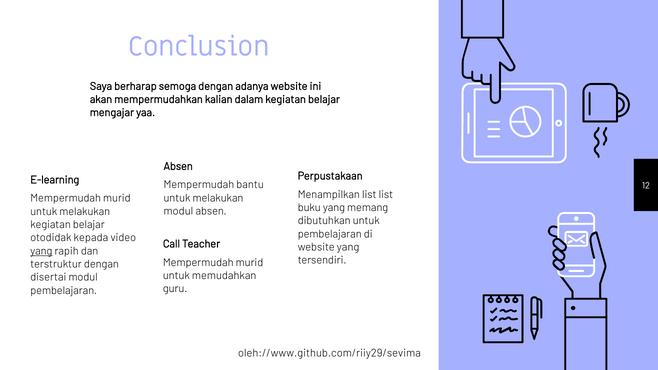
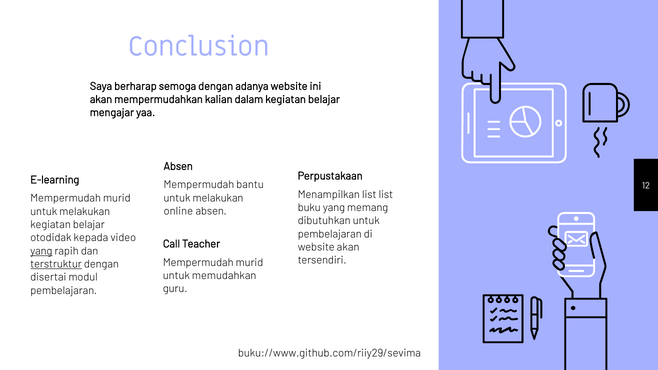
modul: modul -> online (178, 211)
website yang: yang -> akan (348, 247)
terstruktur underline: none -> present (56, 264)
oleh://www.github.com/riiy29/sevima: oleh://www.github.com/riiy29/sevima -> buku://www.github.com/riiy29/sevima (329, 353)
